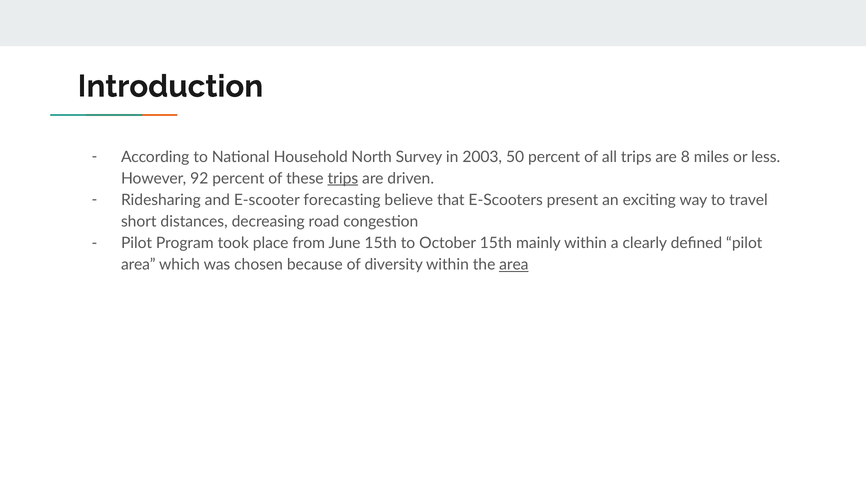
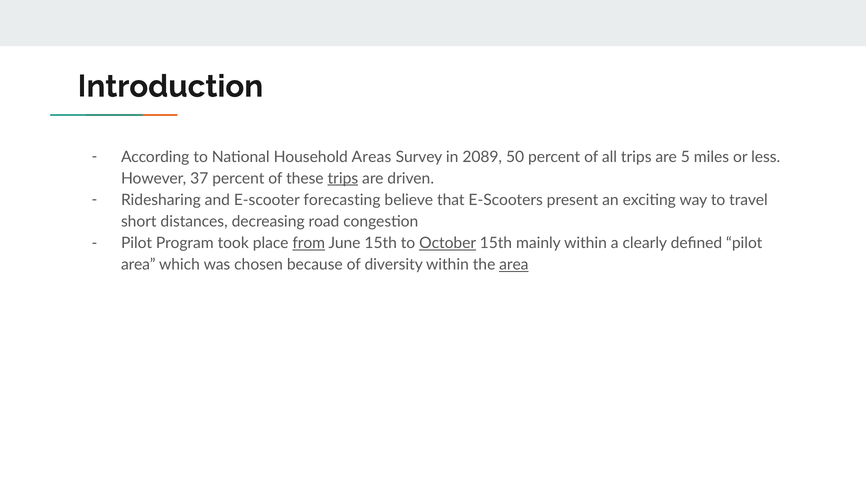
North: North -> Areas (371, 157)
2003: 2003 -> 2089 (482, 157)
8: 8 -> 5 (685, 157)
92: 92 -> 37 (199, 179)
from underline: none -> present (309, 243)
October underline: none -> present (448, 243)
